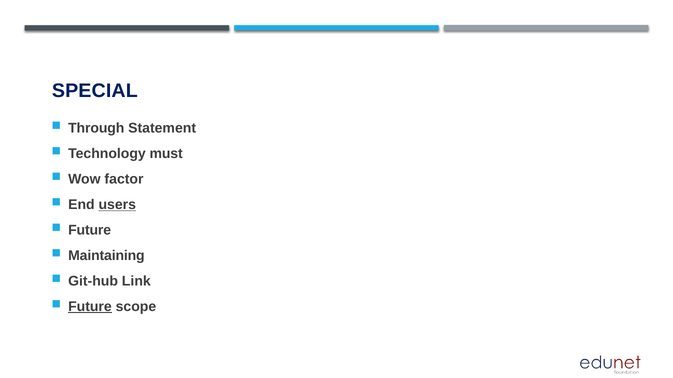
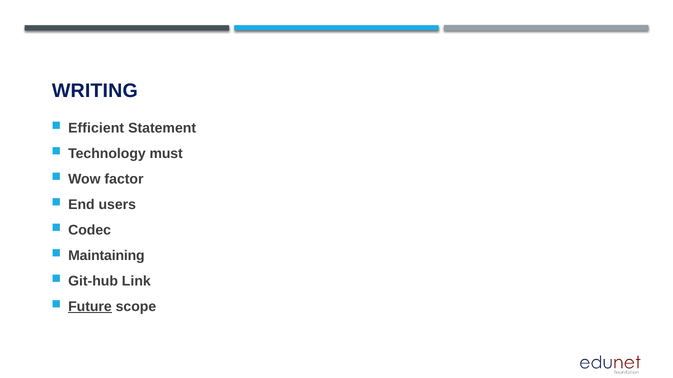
SPECIAL: SPECIAL -> WRITING (95, 91)
Through: Through -> Efficient (96, 128)
users underline: present -> none (117, 205)
Future: Future -> Codec (90, 231)
